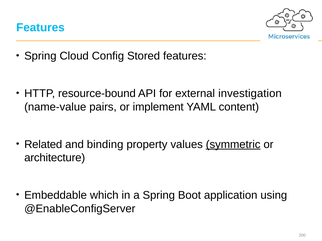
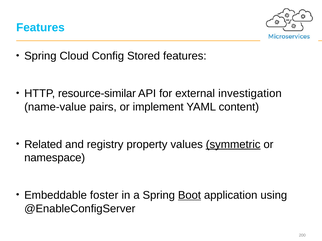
resource-bound: resource-bound -> resource-similar (97, 94)
binding: binding -> registry (105, 145)
architecture: architecture -> namespace (55, 158)
which: which -> foster (104, 196)
Boot underline: none -> present (189, 196)
